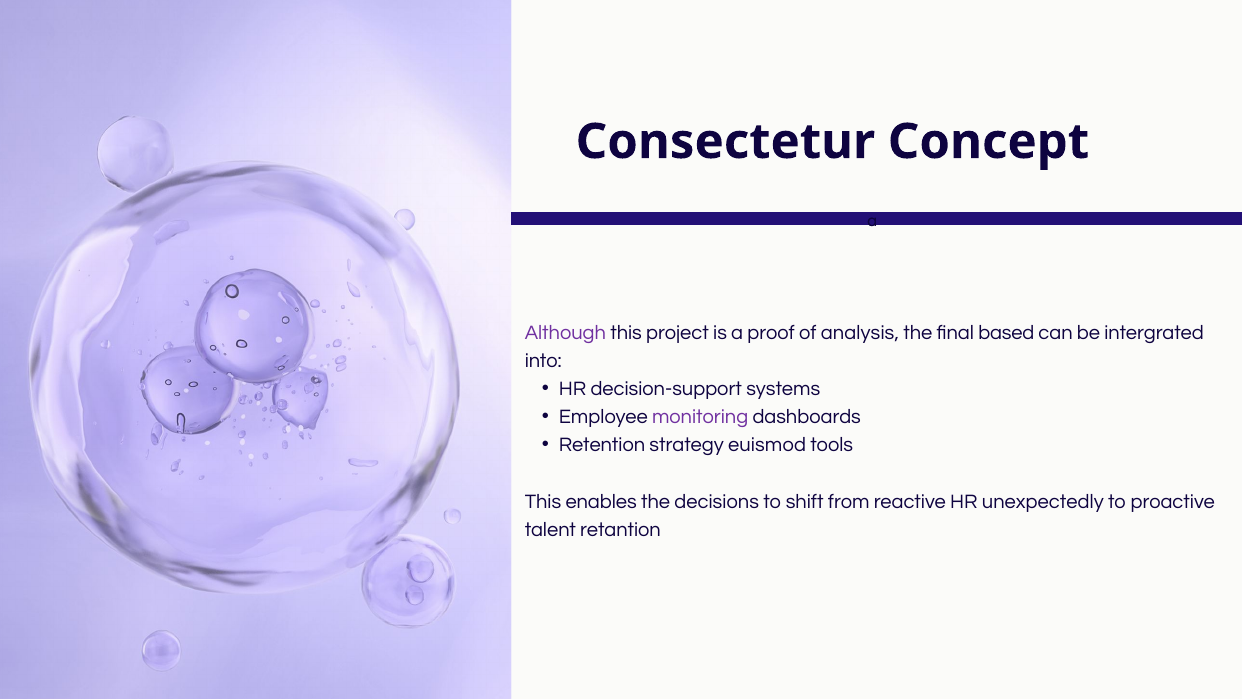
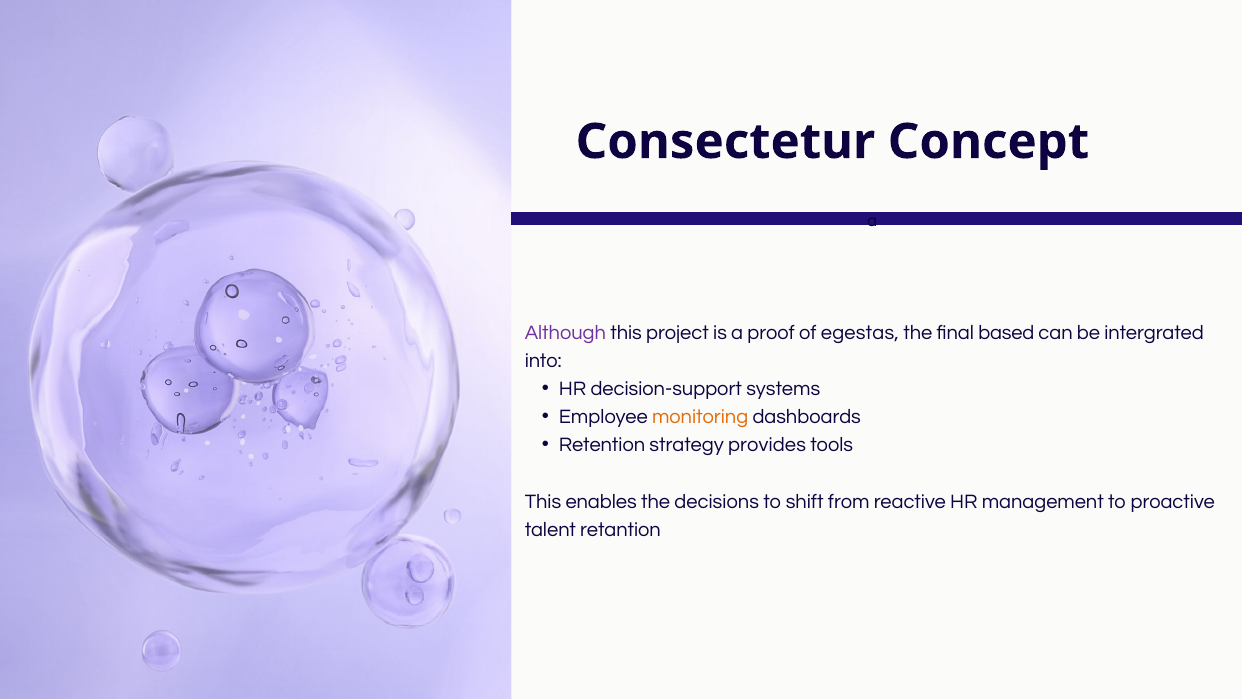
analysis: analysis -> egestas (860, 333)
monitoring colour: purple -> orange (700, 417)
euismod: euismod -> provides (767, 445)
unexpectedly: unexpectedly -> management (1043, 501)
